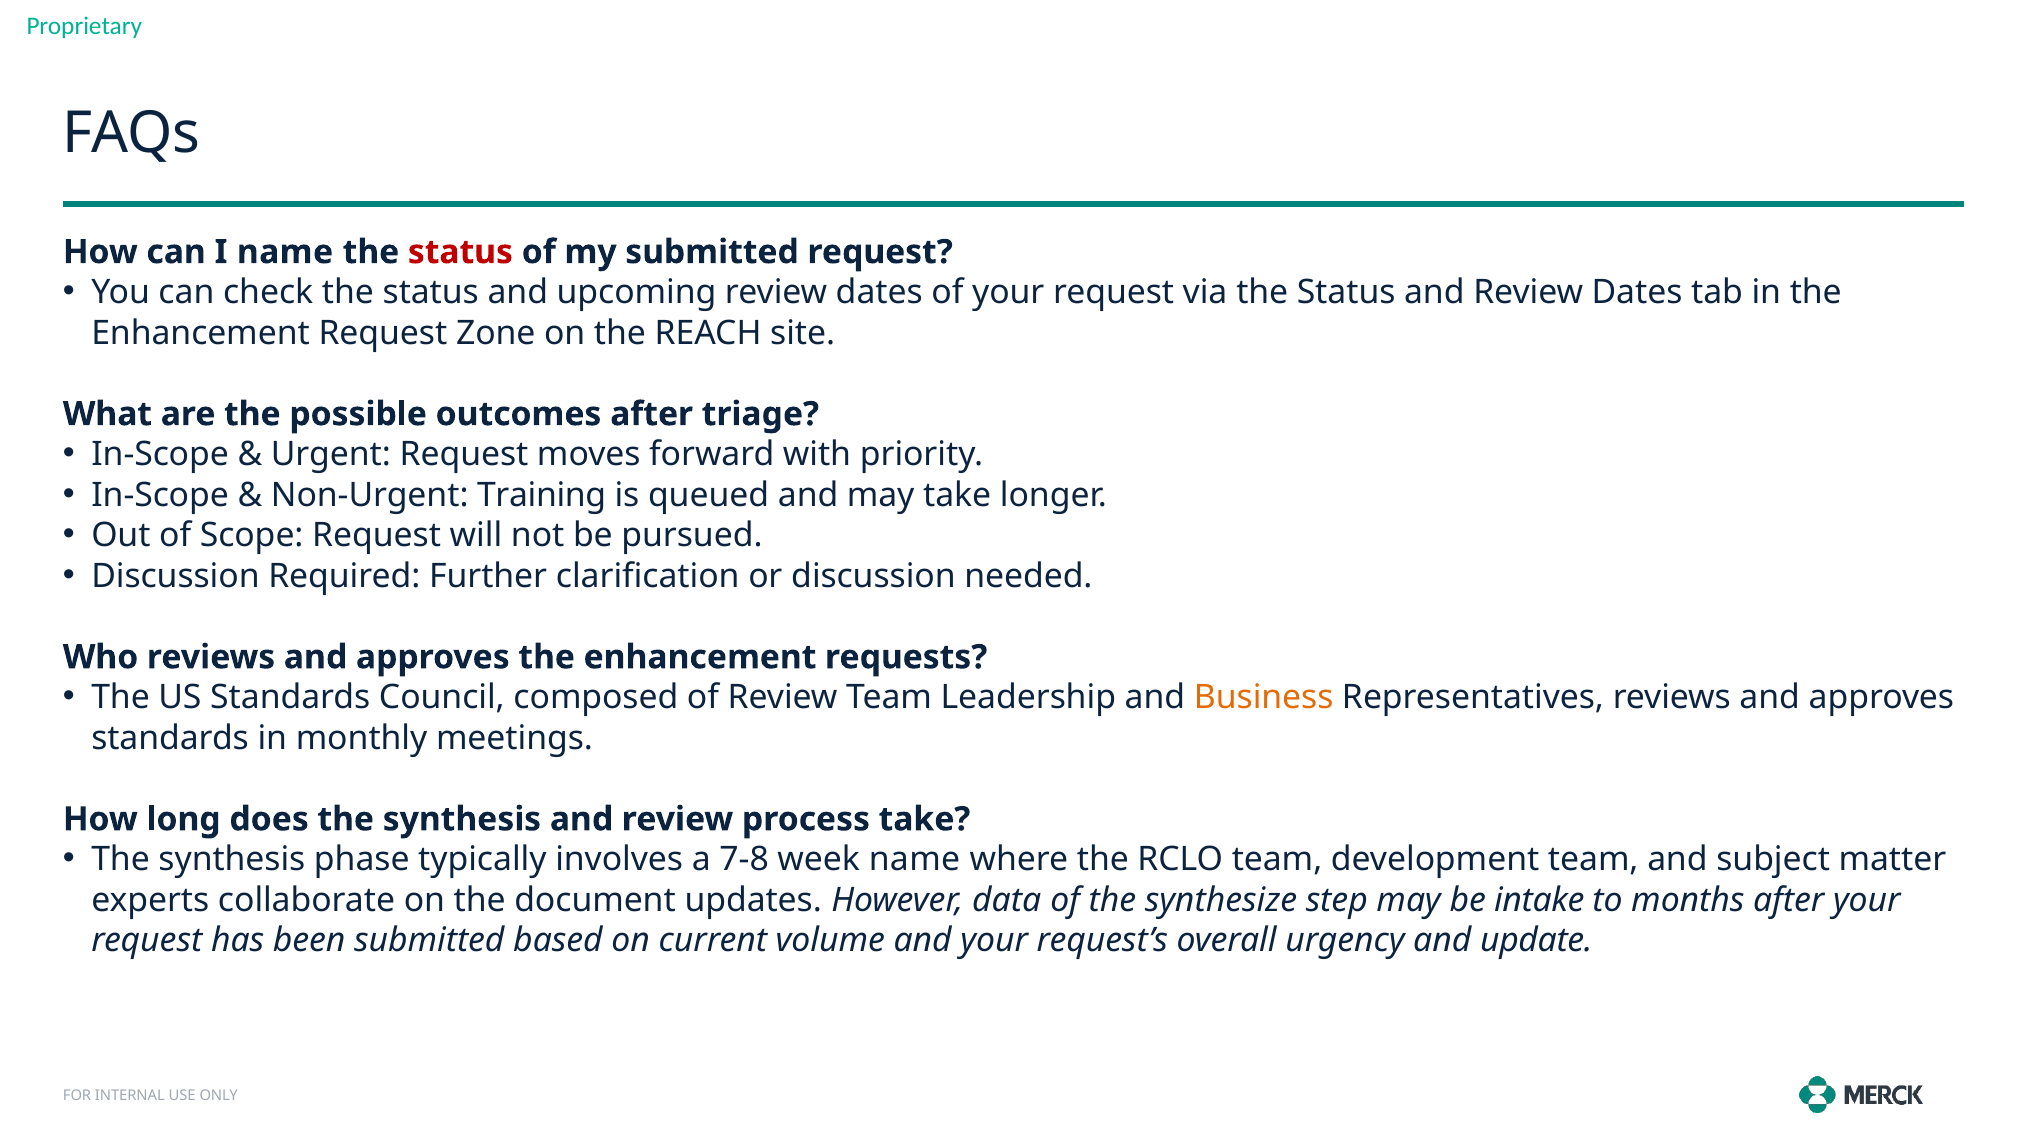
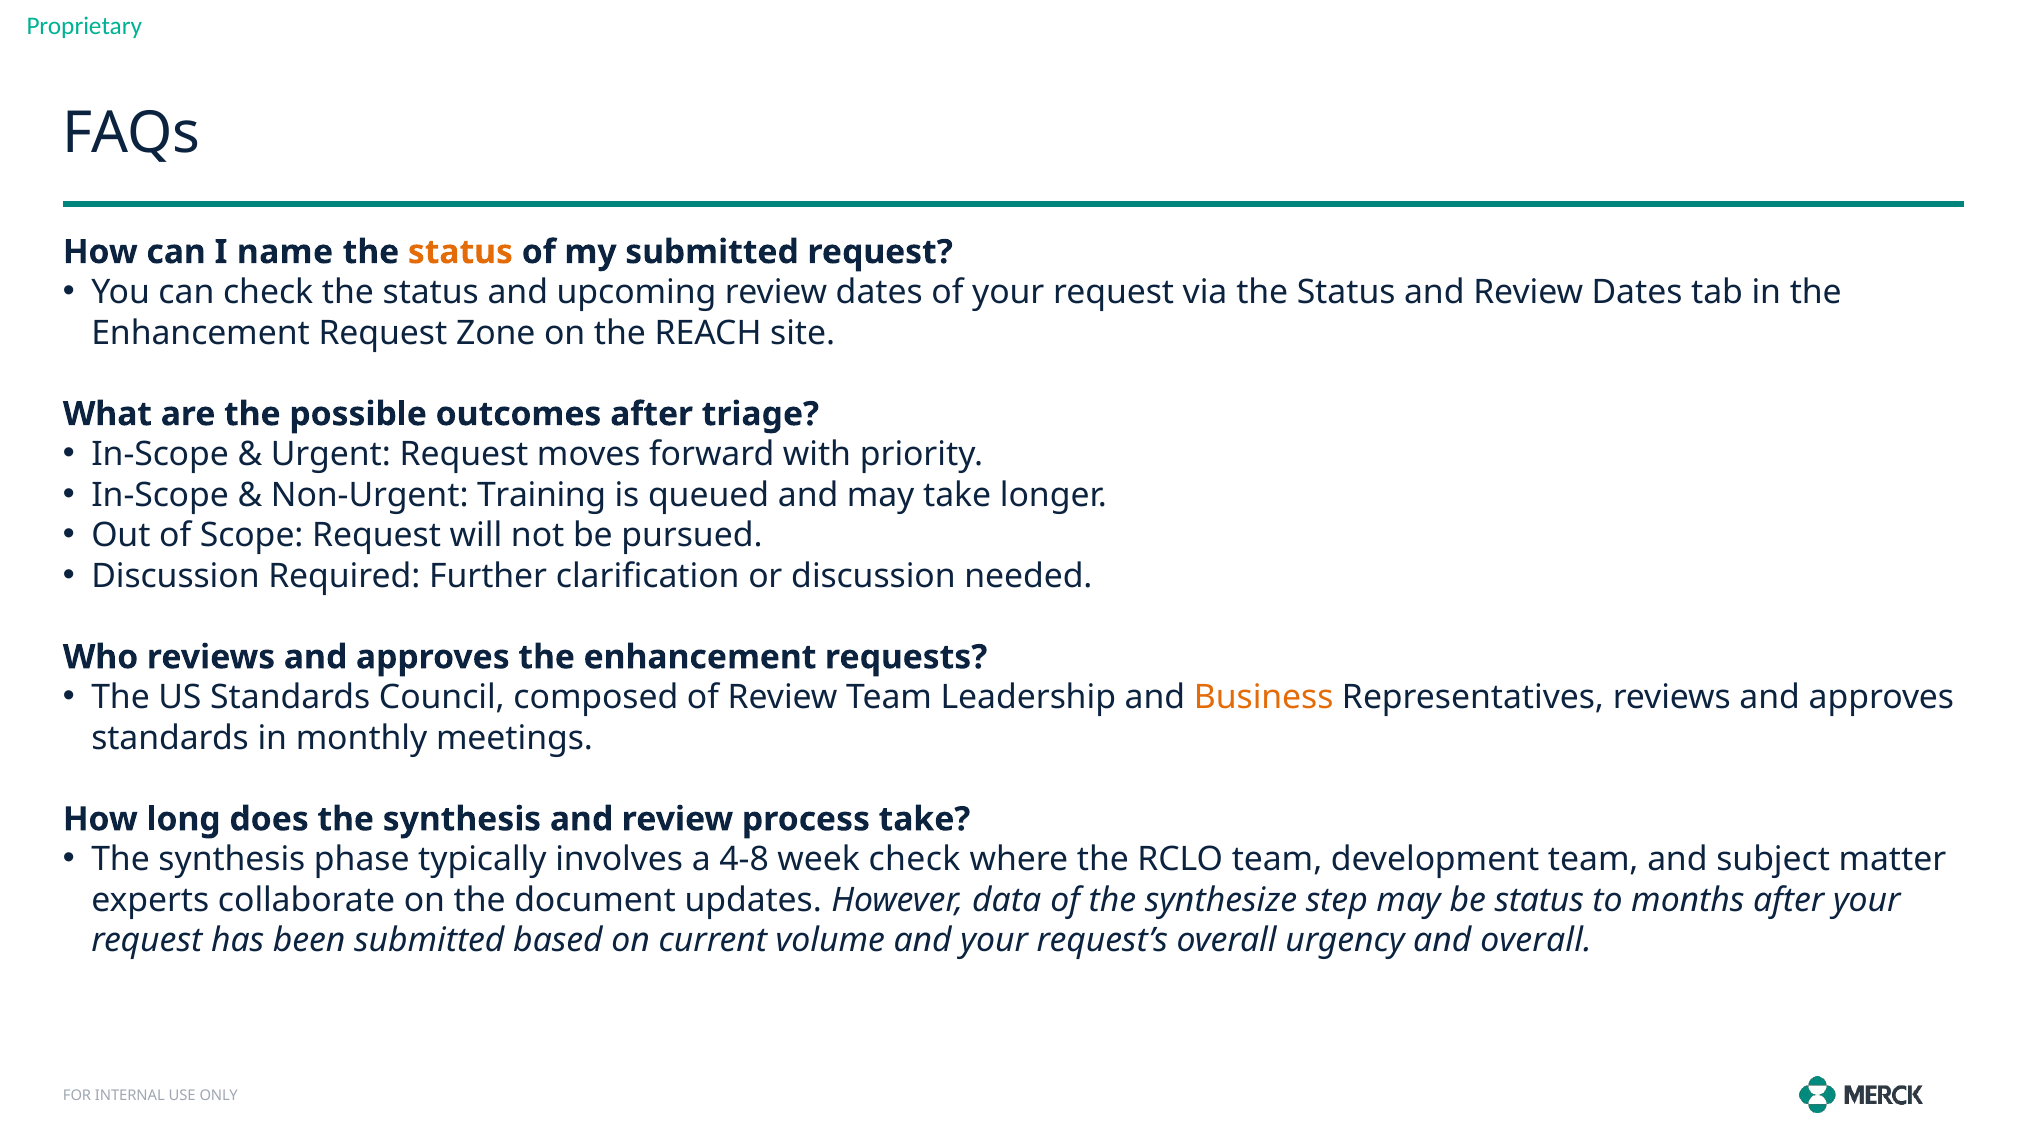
status colour: red -> orange (460, 252)
7-8: 7-8 -> 4-8 (744, 860)
week name: name -> check (914, 860)
be intake: intake -> status (1539, 900)
and update: update -> overall (1536, 941)
